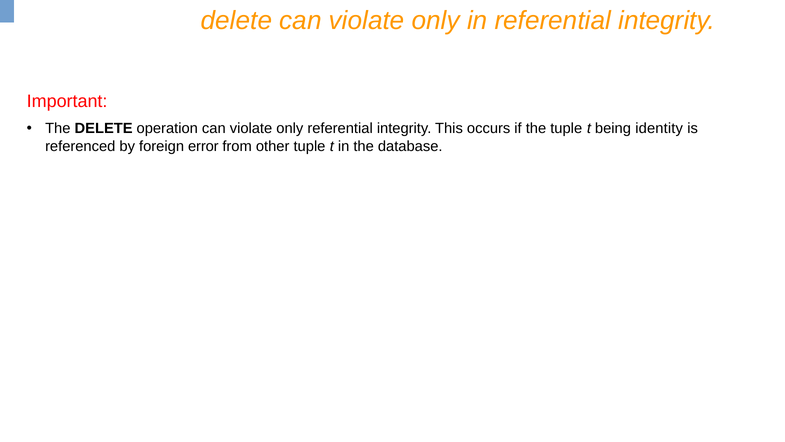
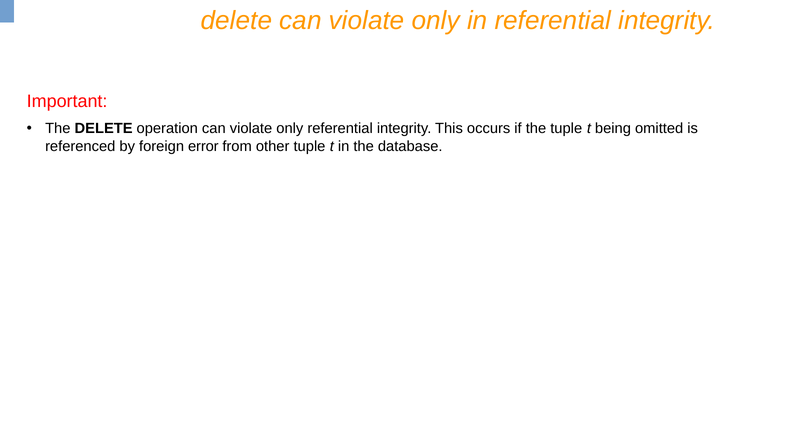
identity: identity -> omitted (659, 128)
